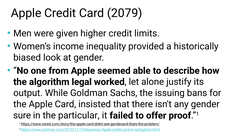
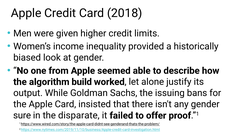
2079: 2079 -> 2018 (125, 13)
legal: legal -> build (82, 82)
particular: particular -> disparate (79, 116)
